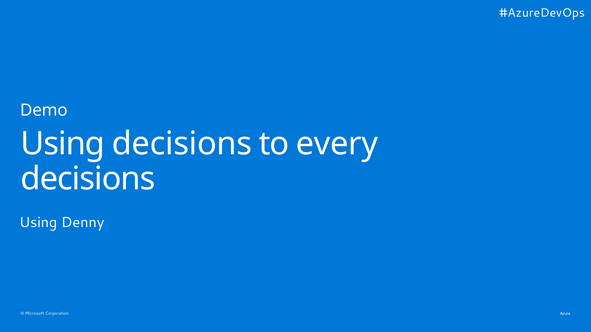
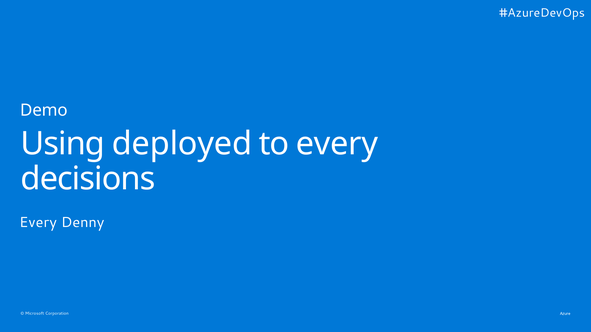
Using decisions: decisions -> deployed (182, 144)
Using: Using -> Every (38, 223)
